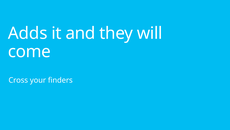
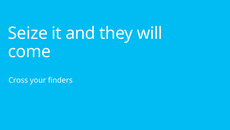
Adds: Adds -> Seize (28, 33)
